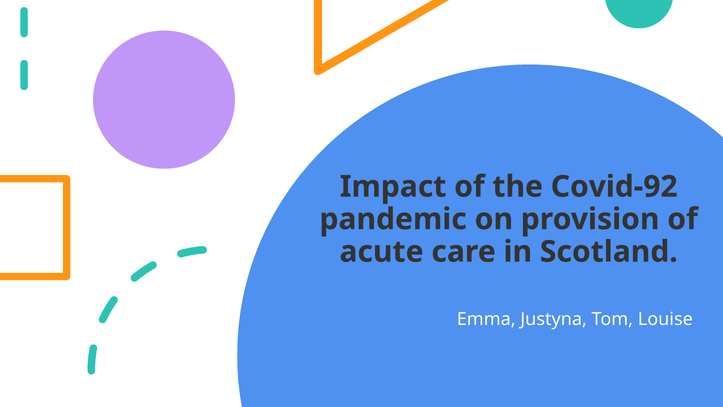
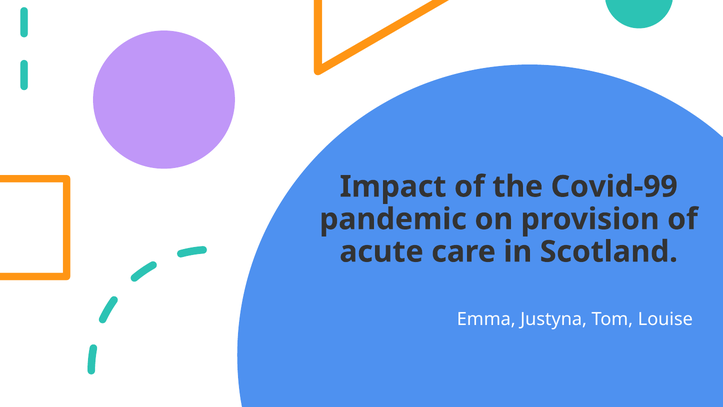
Covid-92: Covid-92 -> Covid-99 (614, 187)
